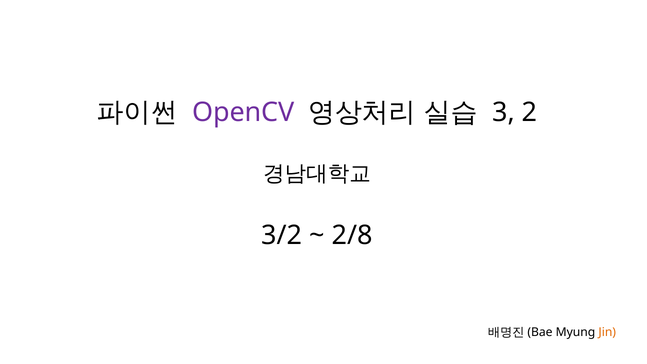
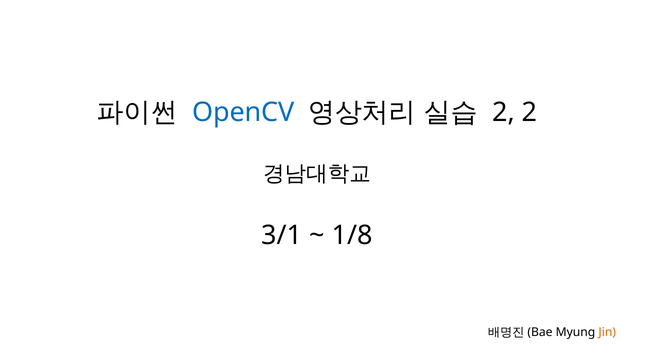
OpenCV colour: purple -> blue (243, 113)
3: 3 -> 2 (504, 113)
3/2: 3/2 -> 3/1 (282, 235)
2/8: 2/8 -> 1/8 (352, 235)
